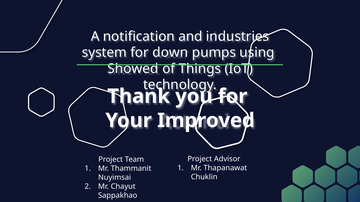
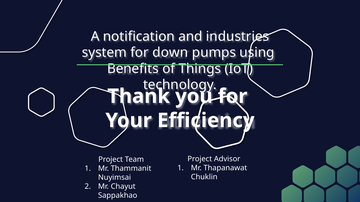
Showed: Showed -> Benefits (133, 69)
Improved: Improved -> Efficiency (206, 121)
